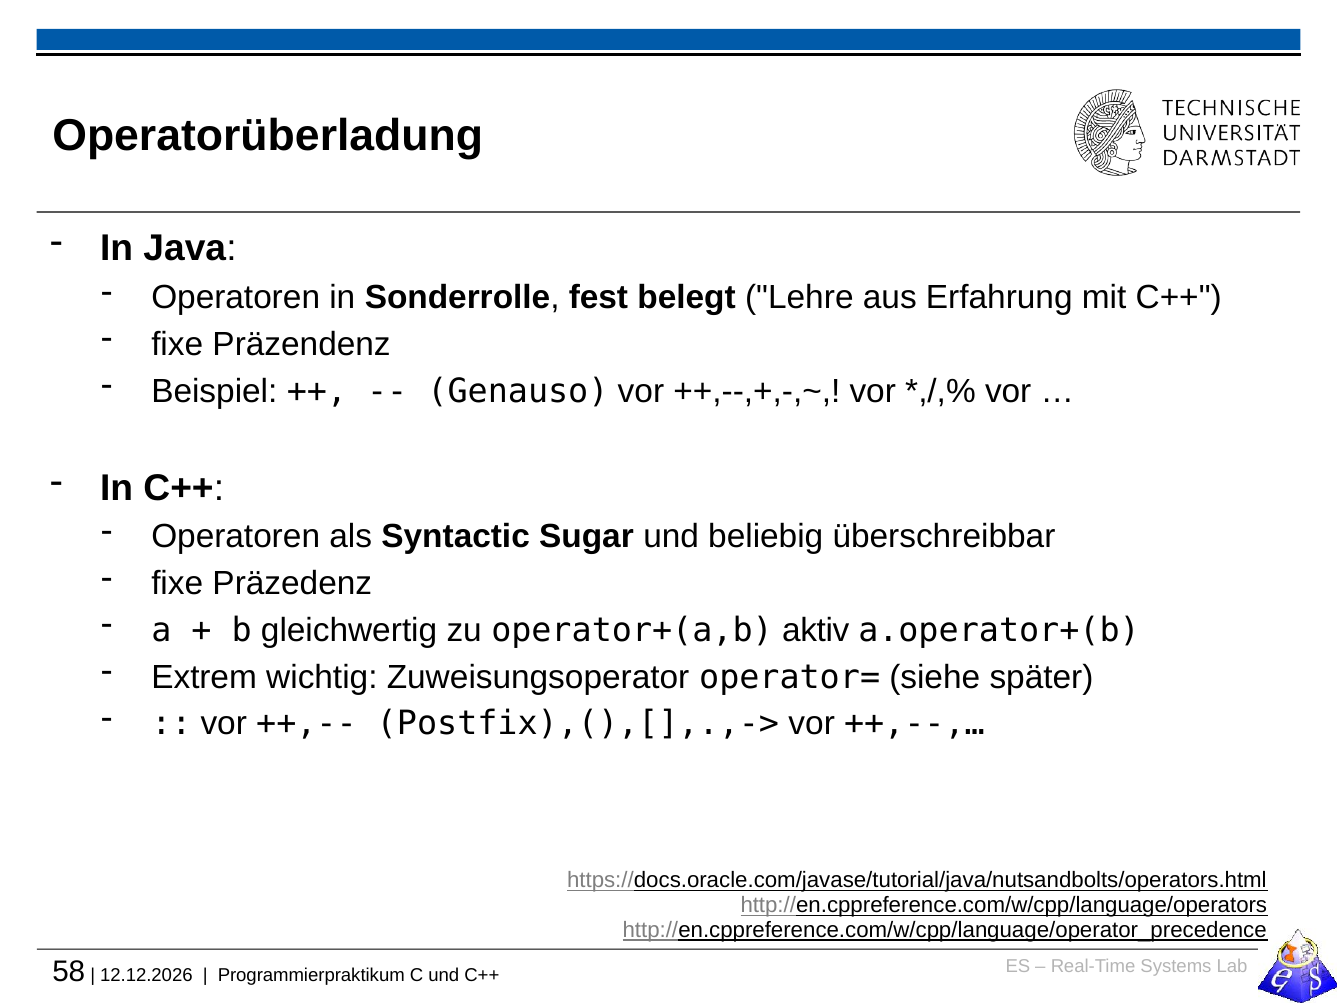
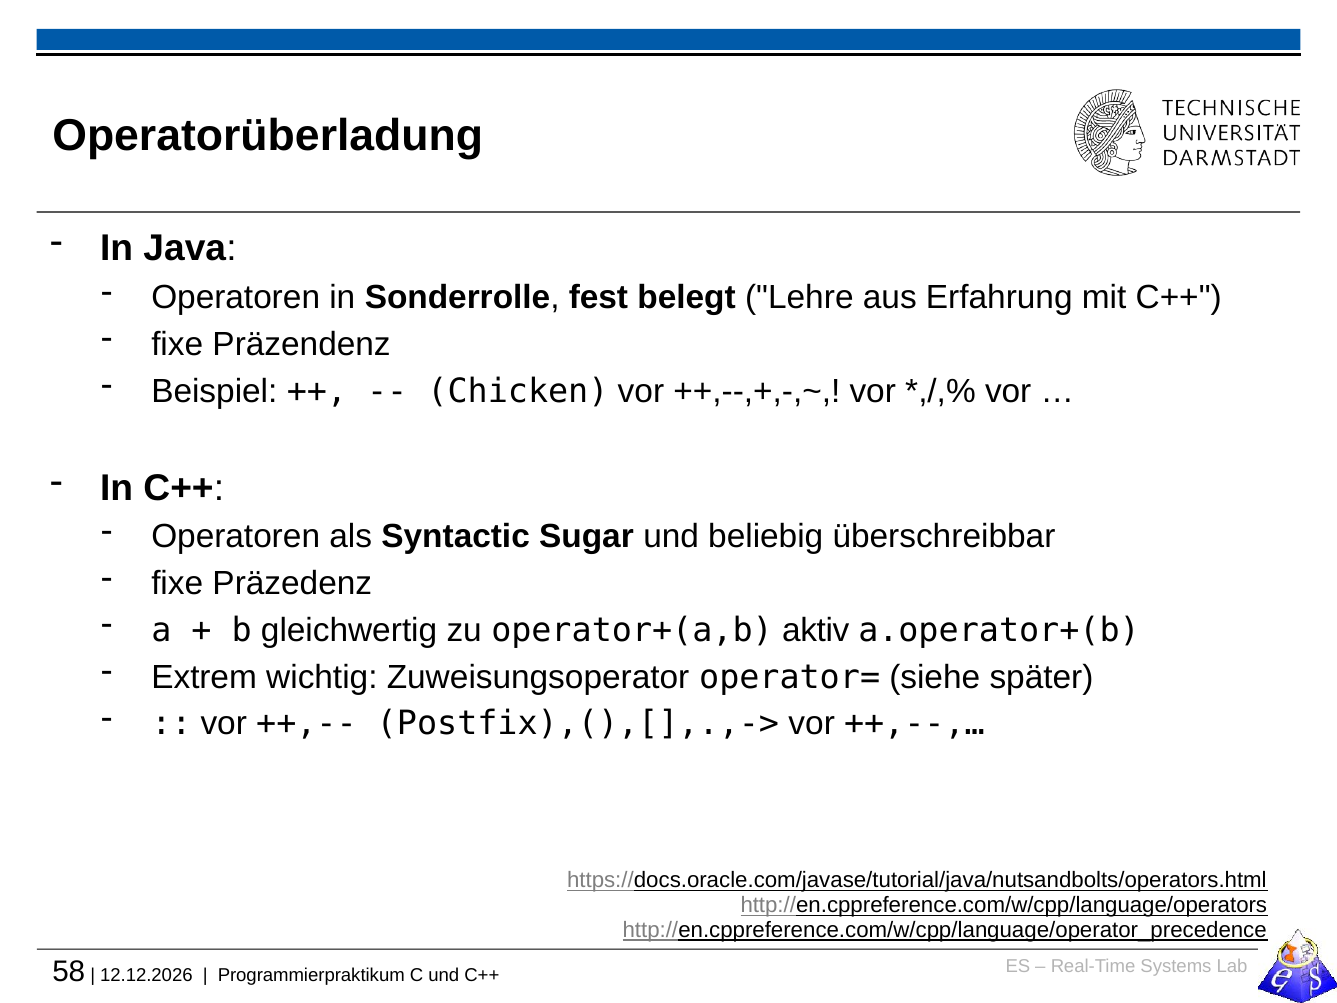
Genauso: Genauso -> Chicken (518, 391)
